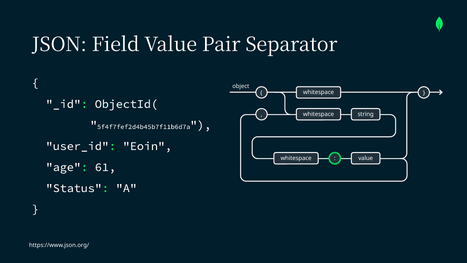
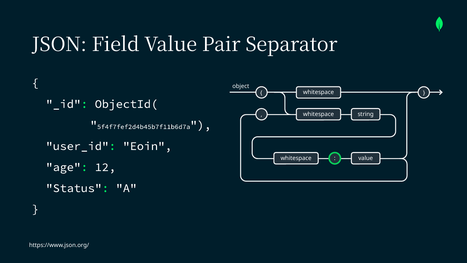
61: 61 -> 12 (105, 167)
